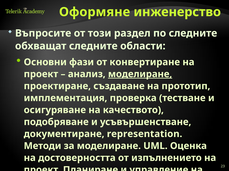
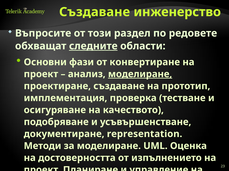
Оформяне: Оформяне -> Създаване (95, 12)
по следните: следните -> редовете (193, 33)
следните underline: none -> present (93, 46)
